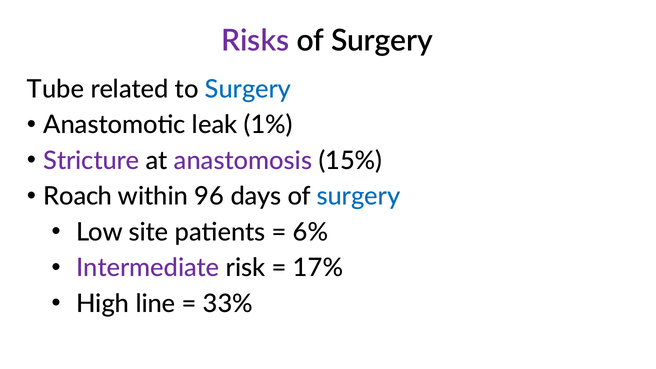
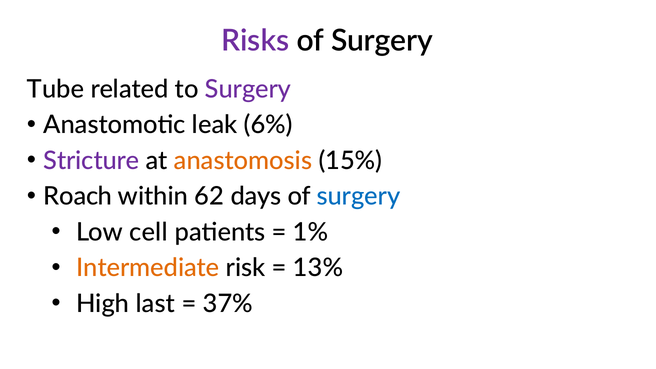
Surgery colour: blue -> purple (248, 89)
1%: 1% -> 6% (268, 125)
anastomosis colour: purple -> orange (243, 161)
96: 96 -> 62 (209, 197)
site: site -> cell (148, 232)
6%: 6% -> 1% (311, 232)
Intermediate colour: purple -> orange (148, 268)
17%: 17% -> 13% (318, 268)
line: line -> last (155, 304)
33%: 33% -> 37% (228, 304)
